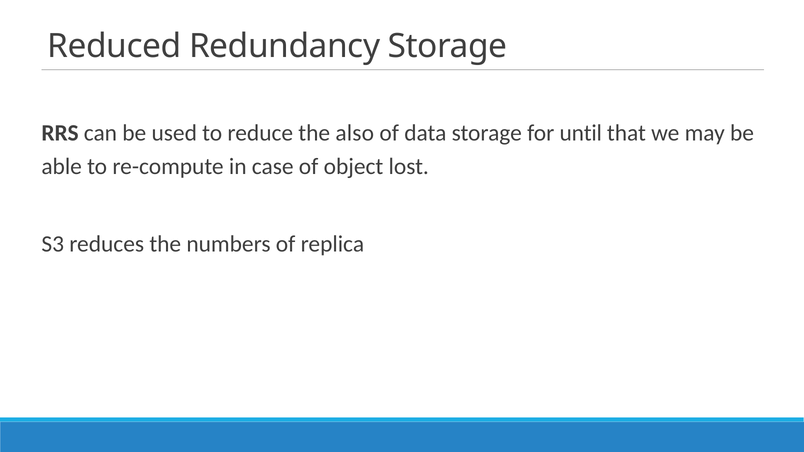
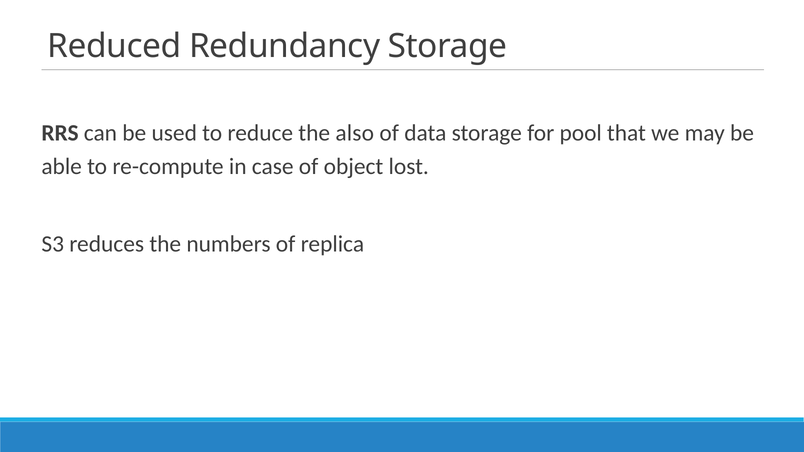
until: until -> pool (581, 133)
